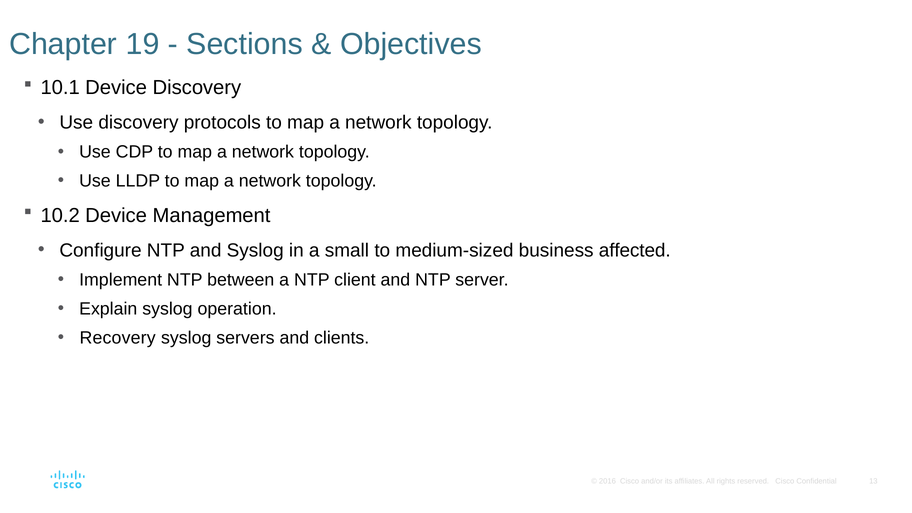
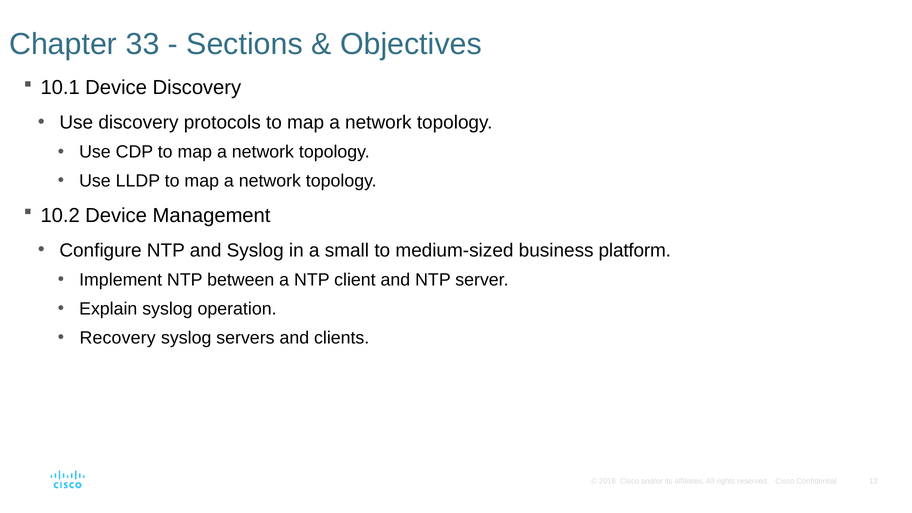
19: 19 -> 33 (143, 44)
affected: affected -> platform (635, 250)
